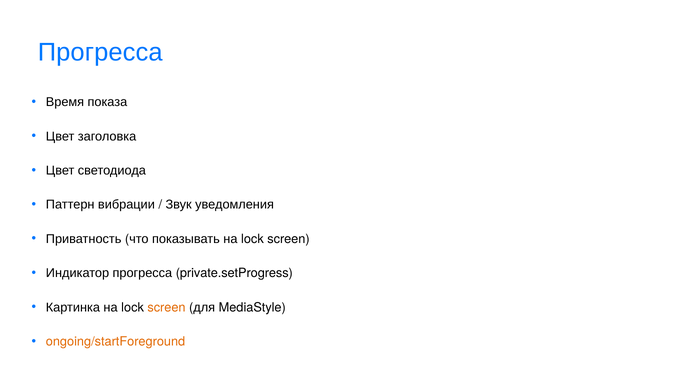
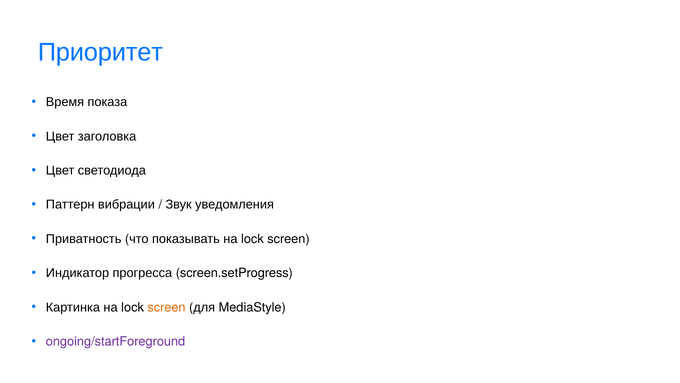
Прогресса: Прогресса -> Приоритет (100, 52)
private.setProgress: private.setProgress -> screen.setProgress (234, 273)
ongoing/startForeground colour: orange -> purple (116, 341)
